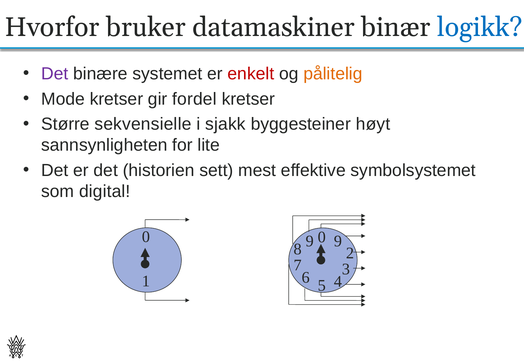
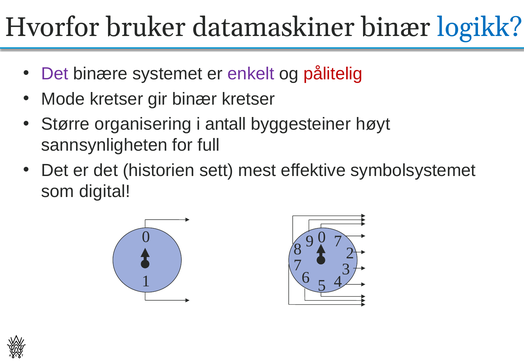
enkelt colour: red -> purple (251, 74)
pålitelig colour: orange -> red (333, 74)
gir fordel: fordel -> binær (195, 99)
sekvensielle: sekvensielle -> organisering (143, 124)
sjakk: sjakk -> antall (226, 124)
lite: lite -> full (209, 145)
9: 9 -> 7 (338, 241)
